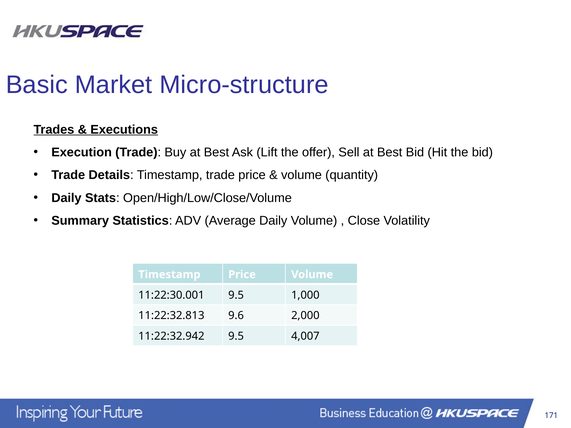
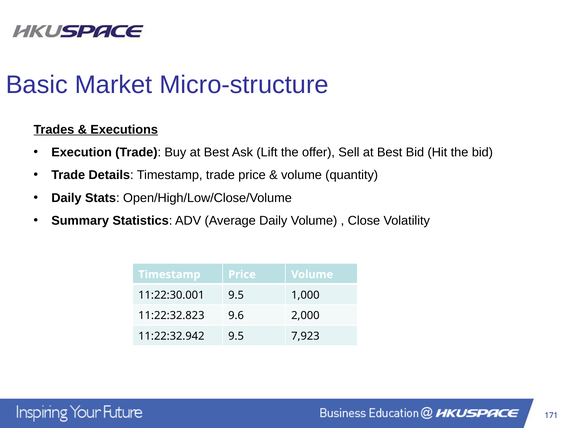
11:22:32.813: 11:22:32.813 -> 11:22:32.823 (171, 316)
4,007: 4,007 -> 7,923 (305, 336)
